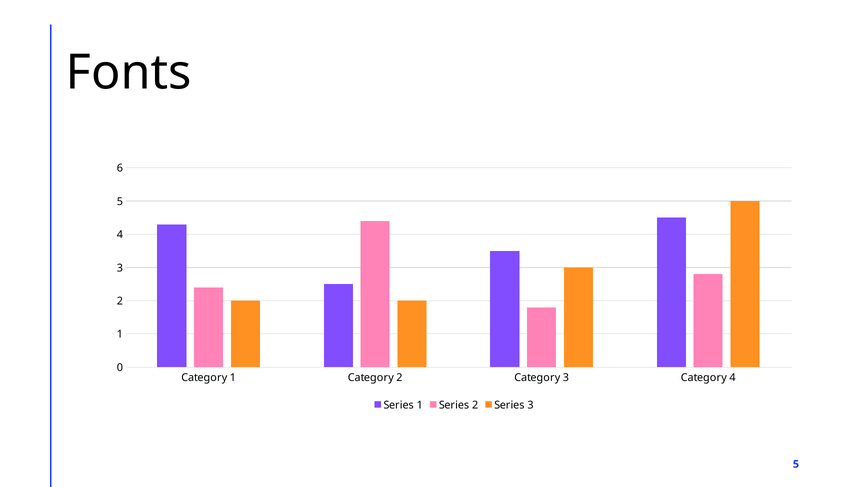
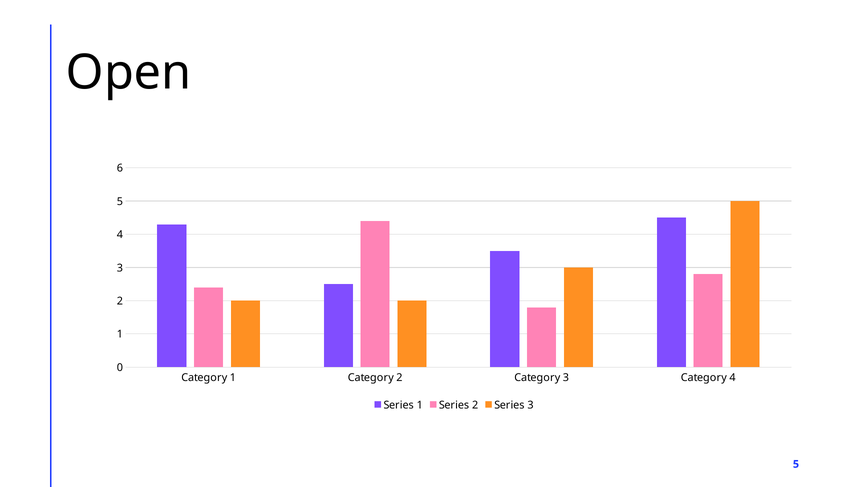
Fonts: Fonts -> Open (129, 73)
